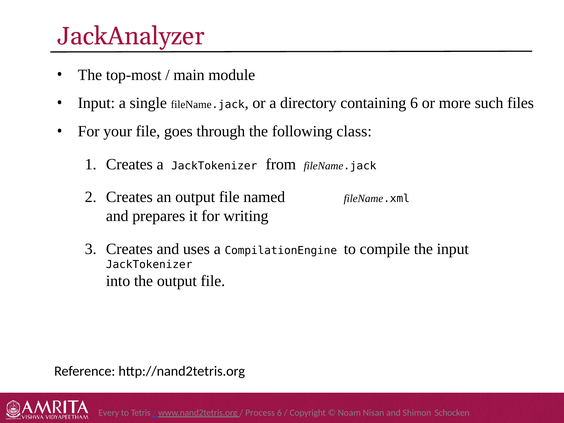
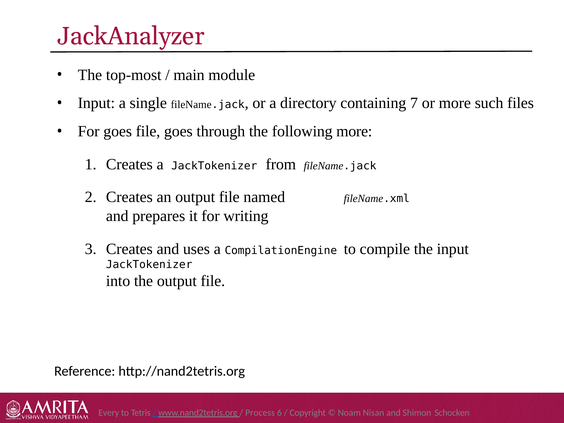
containing 6: 6 -> 7 (414, 103)
For your: your -> goes (118, 131)
following class: class -> more (354, 131)
